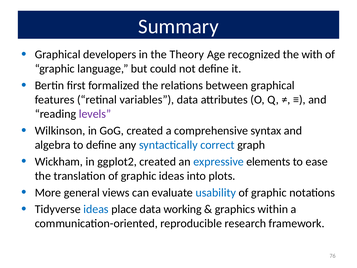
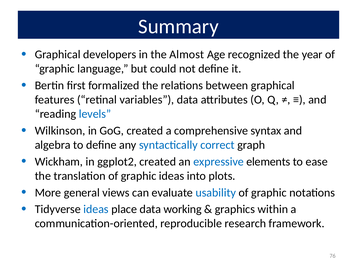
Theory: Theory -> Almost (187, 54)
with: with -> year (312, 54)
levels colour: purple -> blue (95, 114)
